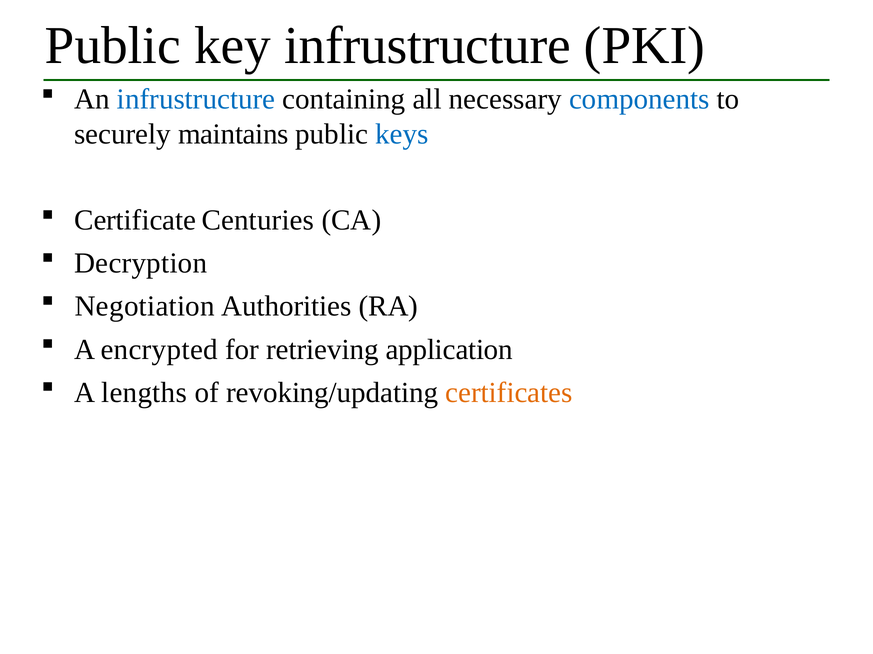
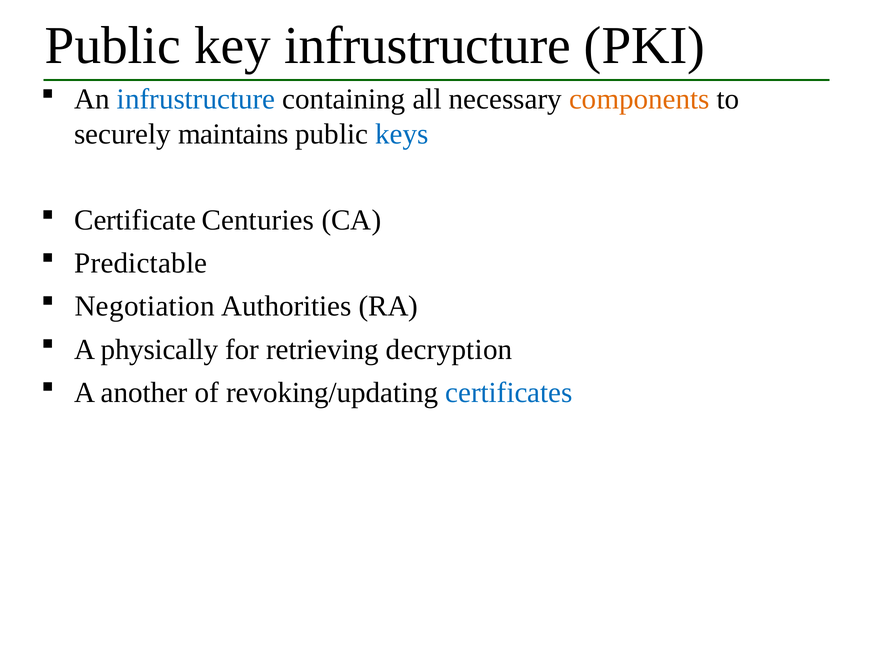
components colour: blue -> orange (639, 99)
Decryption: Decryption -> Predictable (141, 264)
encrypted: encrypted -> physically (160, 350)
application: application -> decryption (449, 350)
lengths: lengths -> another (144, 393)
certificates colour: orange -> blue (509, 393)
